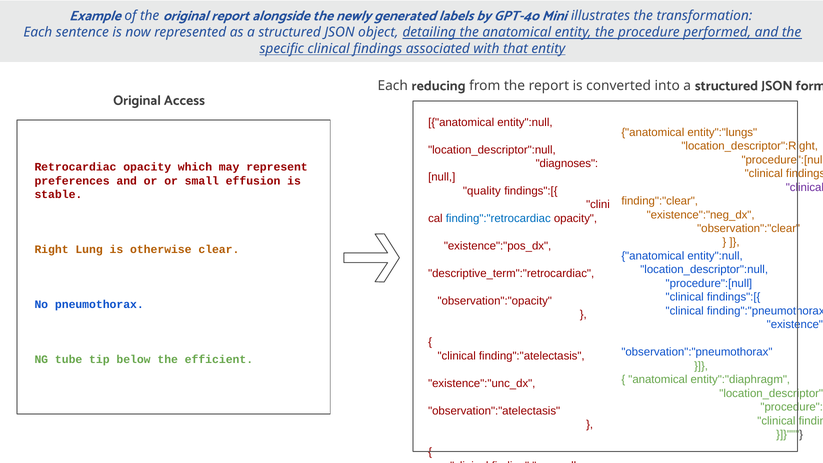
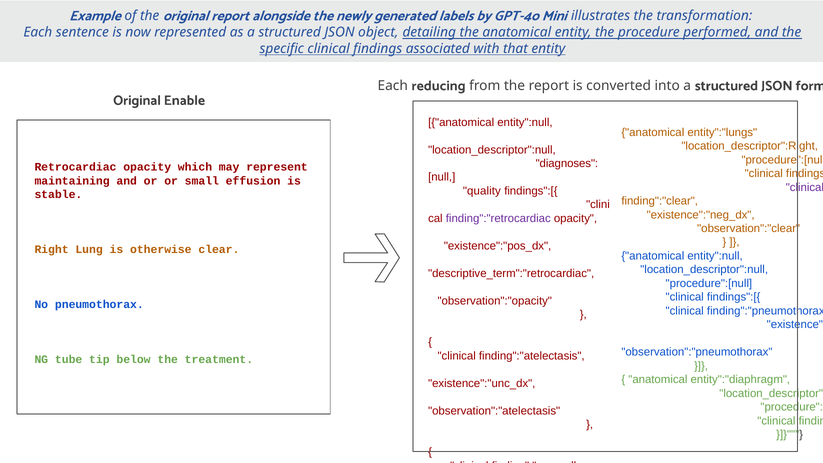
Access: Access -> Enable (184, 100)
preferences: preferences -> maintaining (72, 181)
finding":"retrocardiac colour: blue -> purple (498, 218)
efficient: efficient -> treatment (219, 359)
